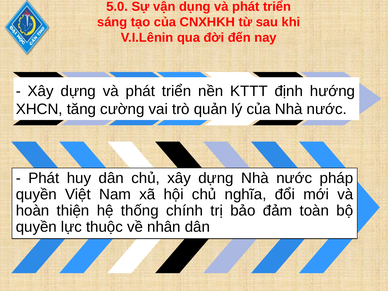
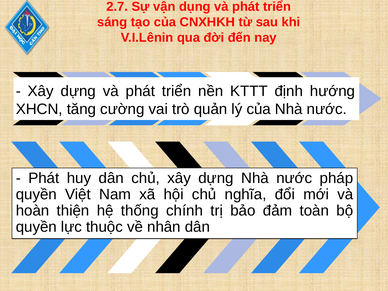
5.0: 5.0 -> 2.7 (117, 7)
